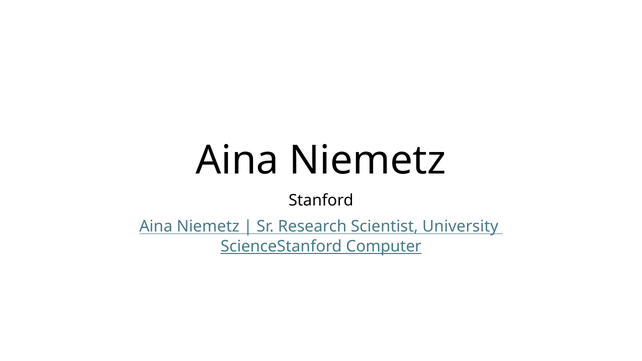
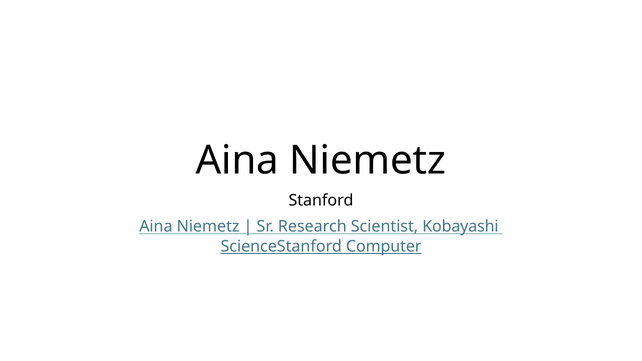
University: University -> Kobayashi (460, 227)
